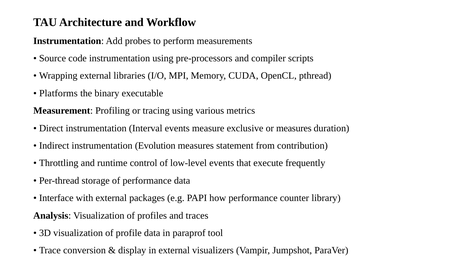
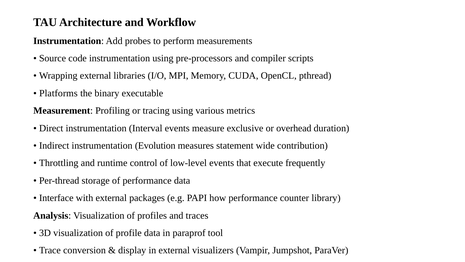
or measures: measures -> overhead (294, 128)
from: from -> wide (265, 145)
